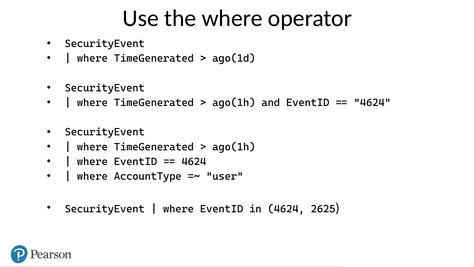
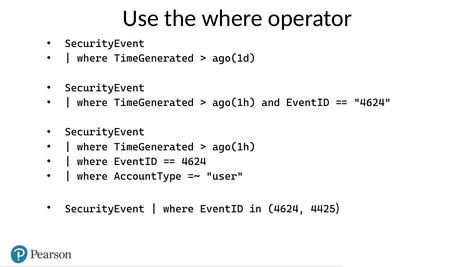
2625: 2625 -> 4425 (323, 209)
